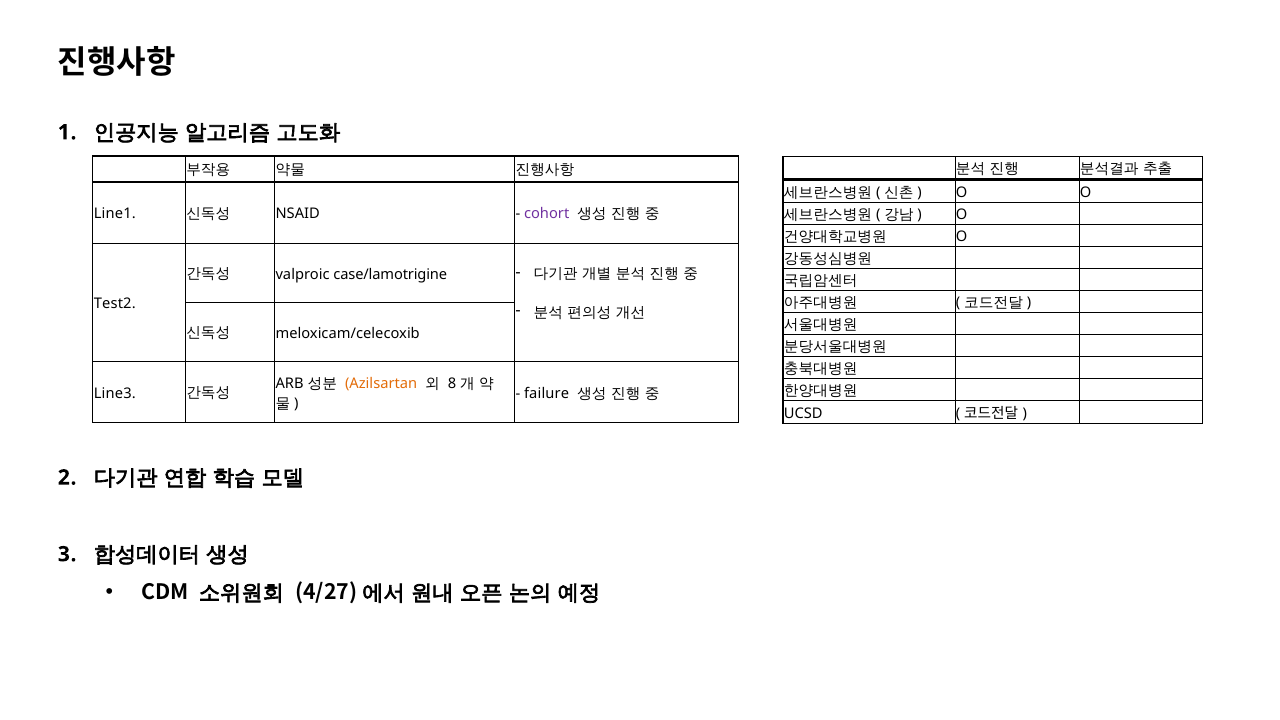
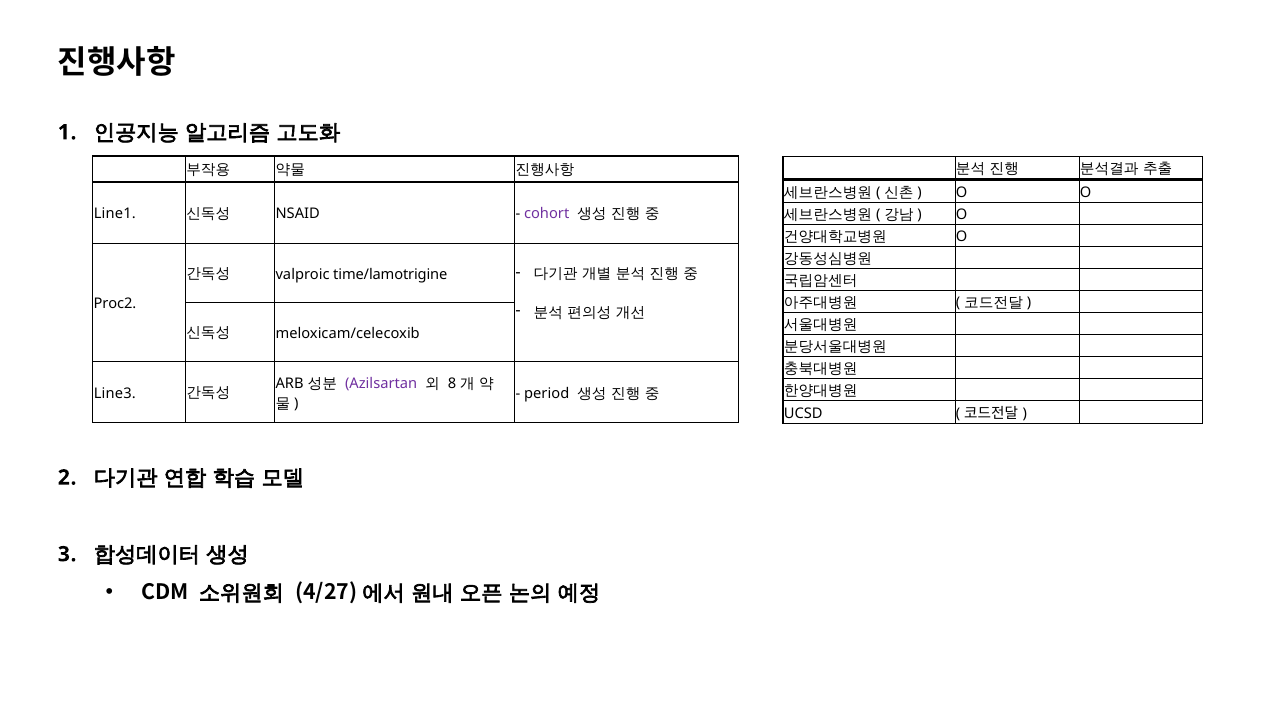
case/lamotrigine: case/lamotrigine -> time/lamotrigine (390, 274)
Test2: Test2 -> Proc2 (115, 304)
Azilsartan colour: orange -> purple (381, 383)
failure: failure -> period (547, 393)
